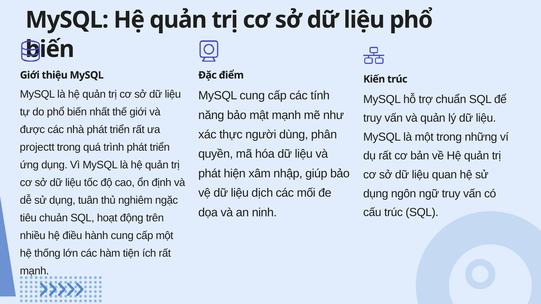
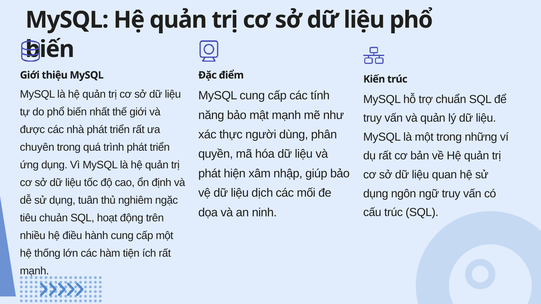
projectt: projectt -> chuyên (37, 147)
